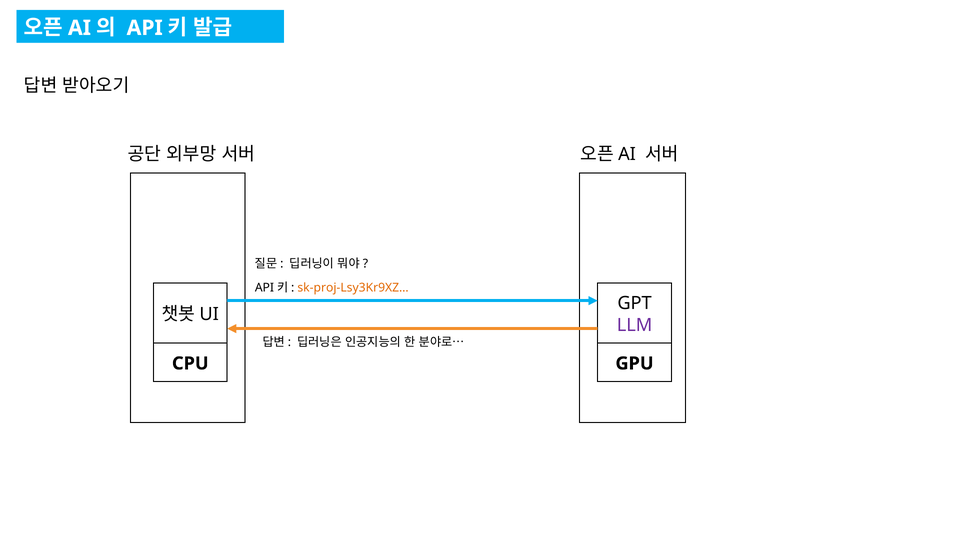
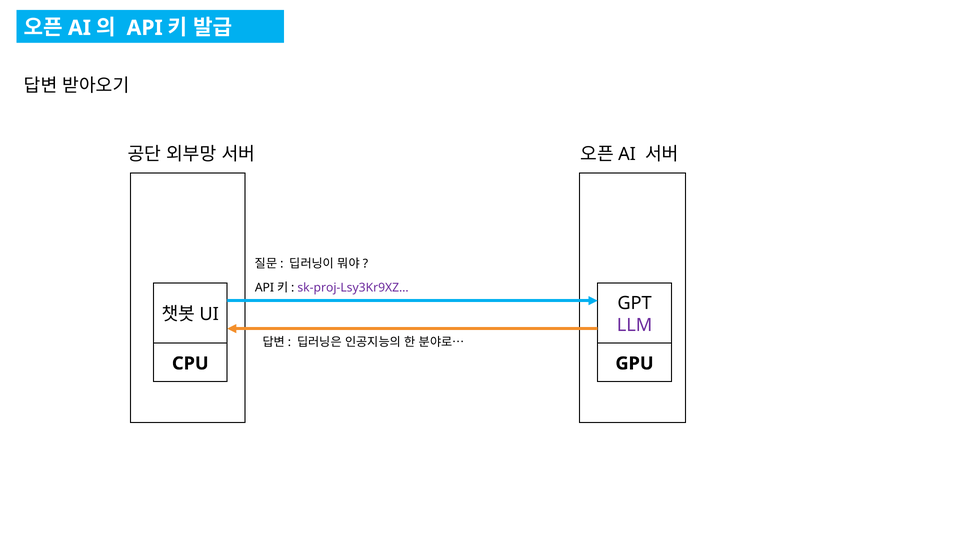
sk-proj-Lsy3Kr9XZ… colour: orange -> purple (353, 288)
